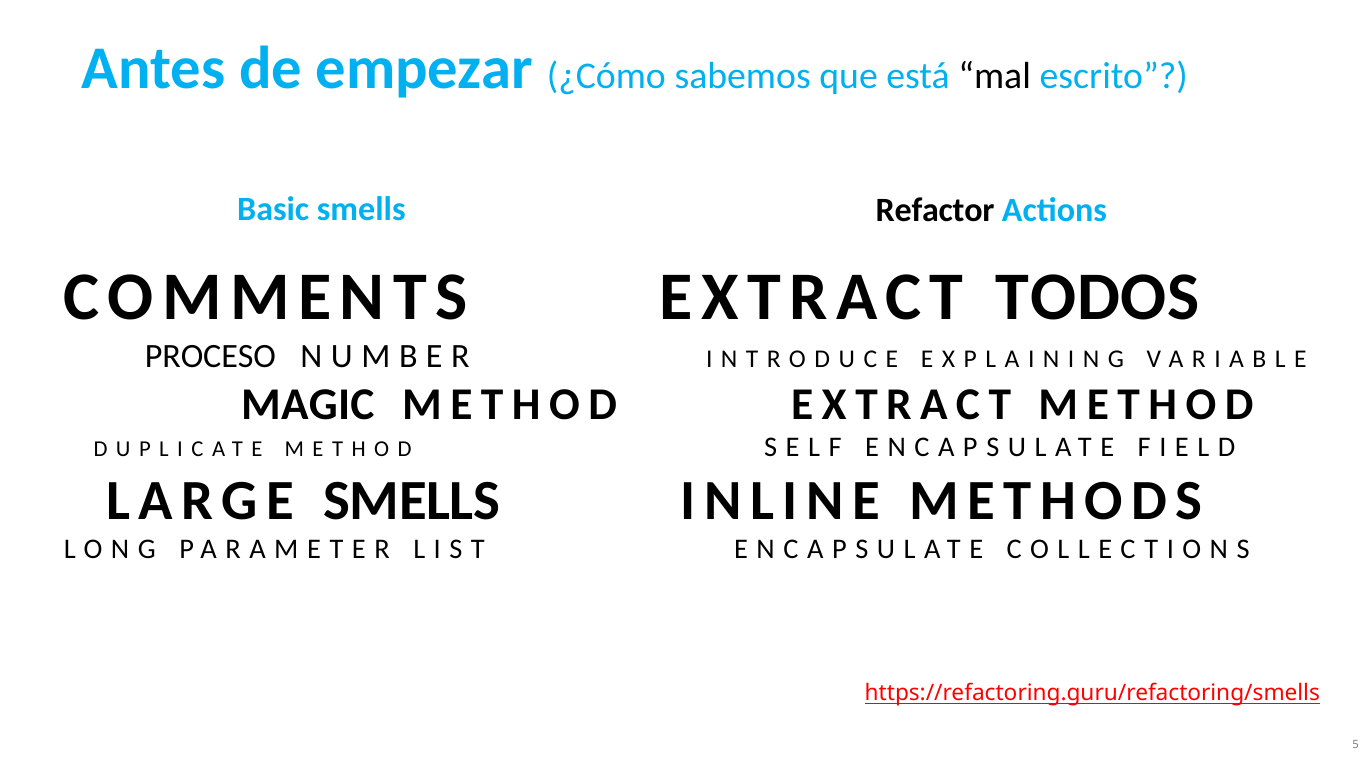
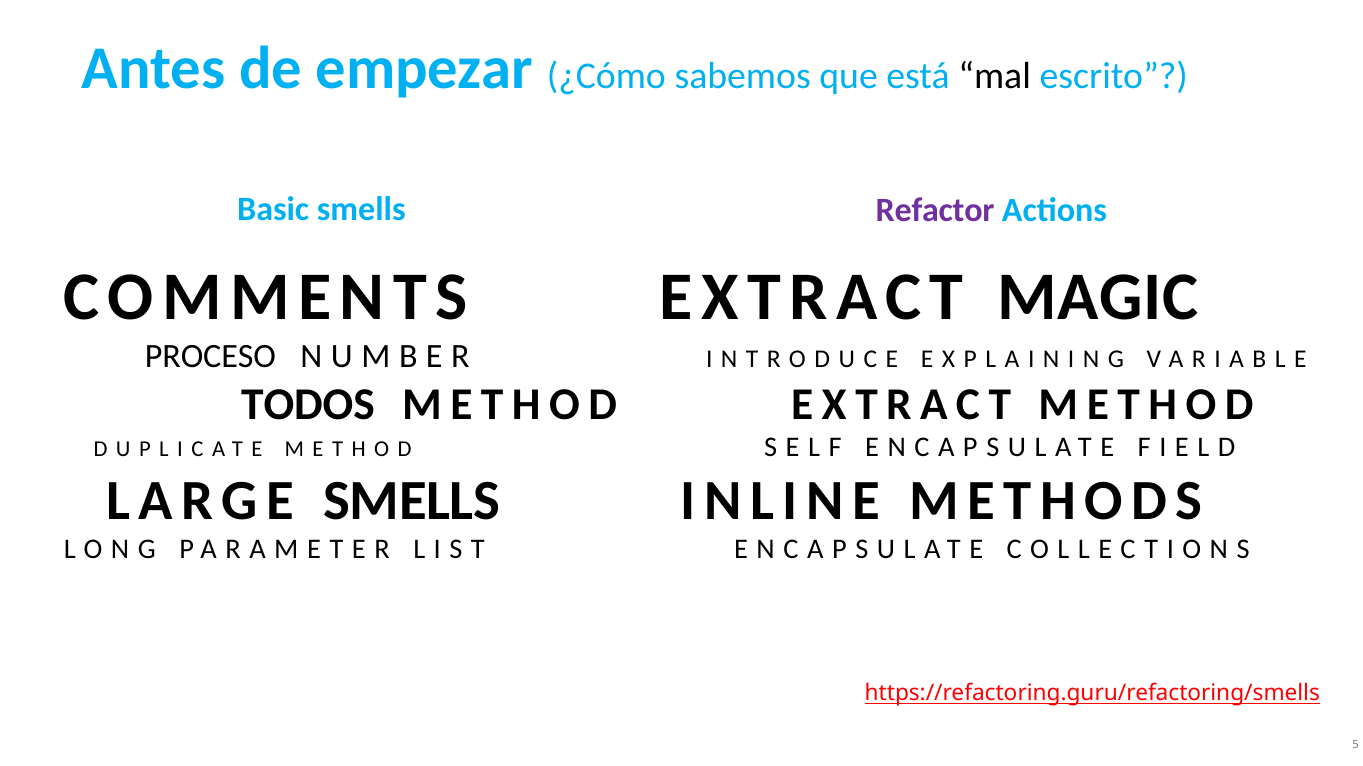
Refactor colour: black -> purple (935, 210)
TODOS: TODOS -> MAGIC (1098, 297)
MAGIC: MAGIC -> TODOS (308, 405)
